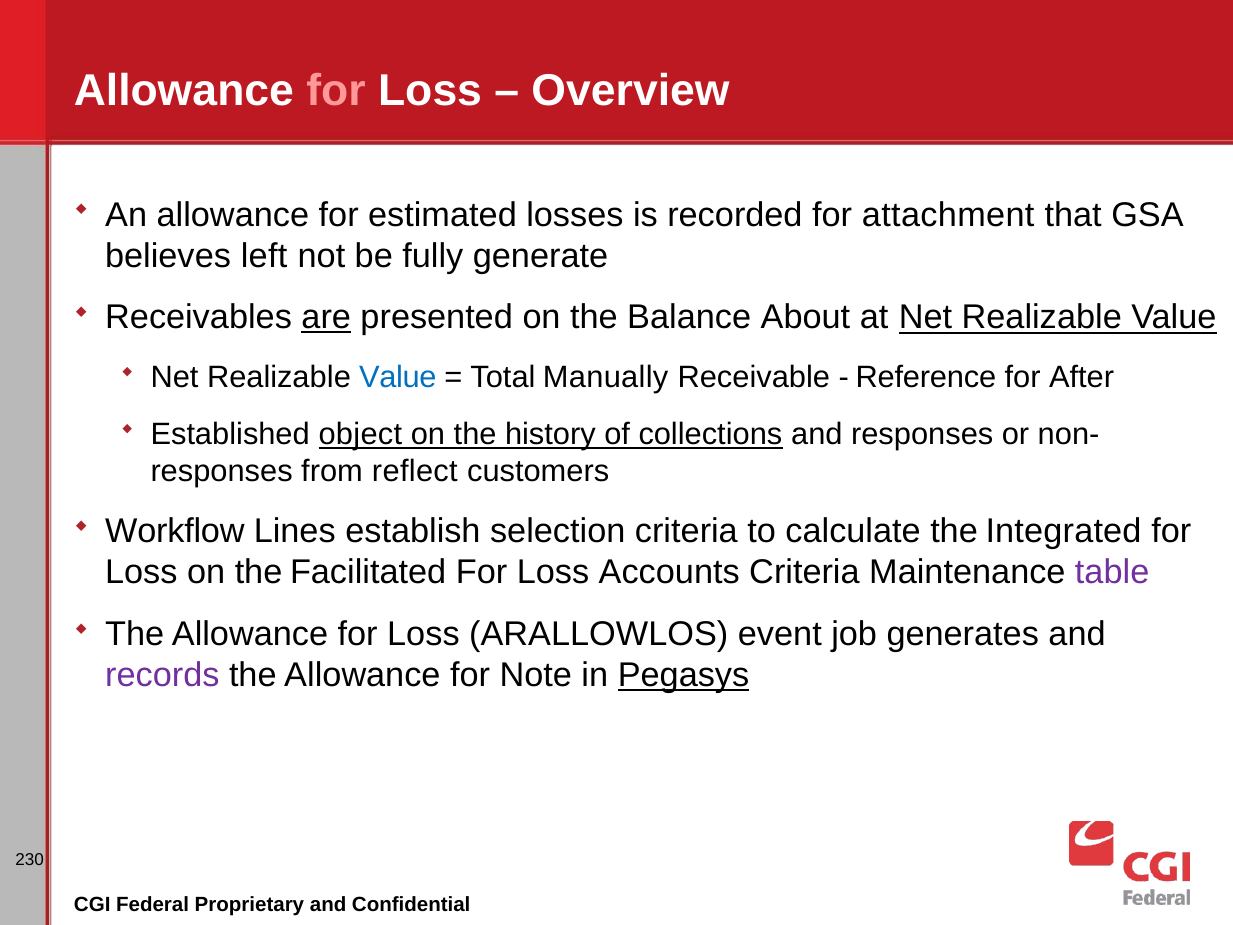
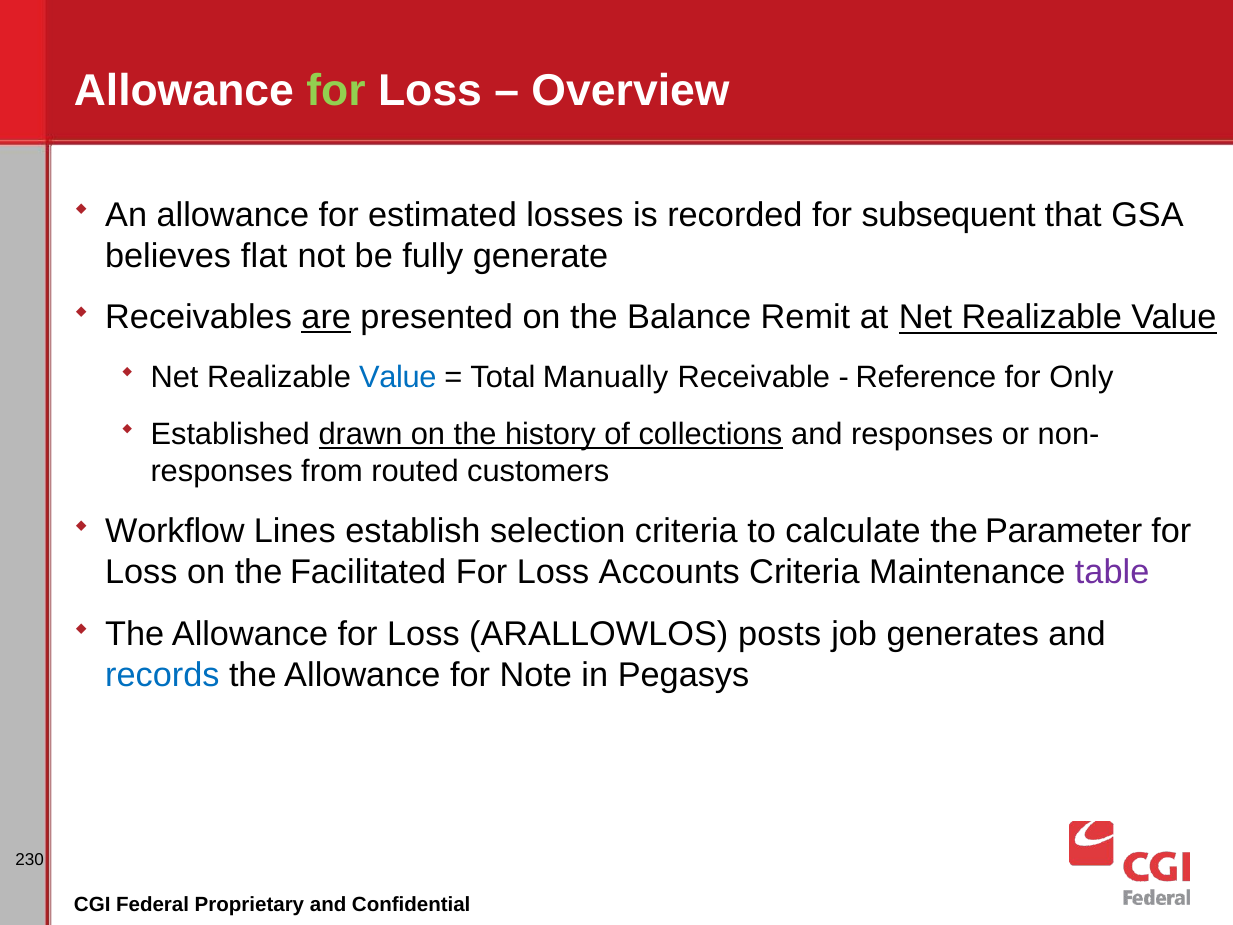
for colour: pink -> light green (336, 91)
attachment: attachment -> subsequent (949, 215)
left: left -> flat (264, 256)
About: About -> Remit (805, 318)
After: After -> Only (1081, 377)
object: object -> drawn (360, 435)
reflect: reflect -> routed (415, 472)
Integrated: Integrated -> Parameter (1064, 531)
event: event -> posts (780, 634)
records colour: purple -> blue (162, 675)
Pegasys underline: present -> none (684, 675)
